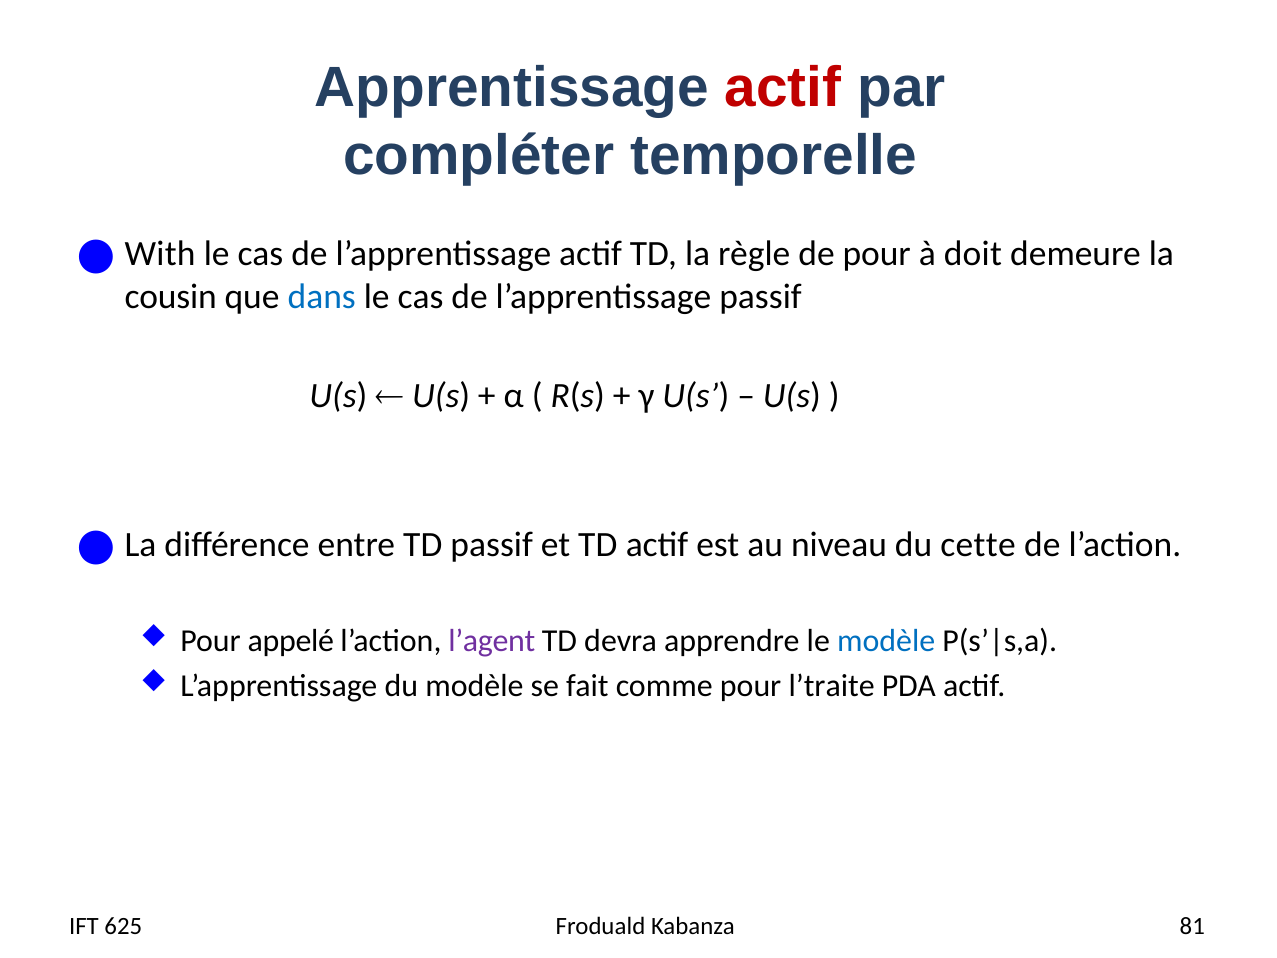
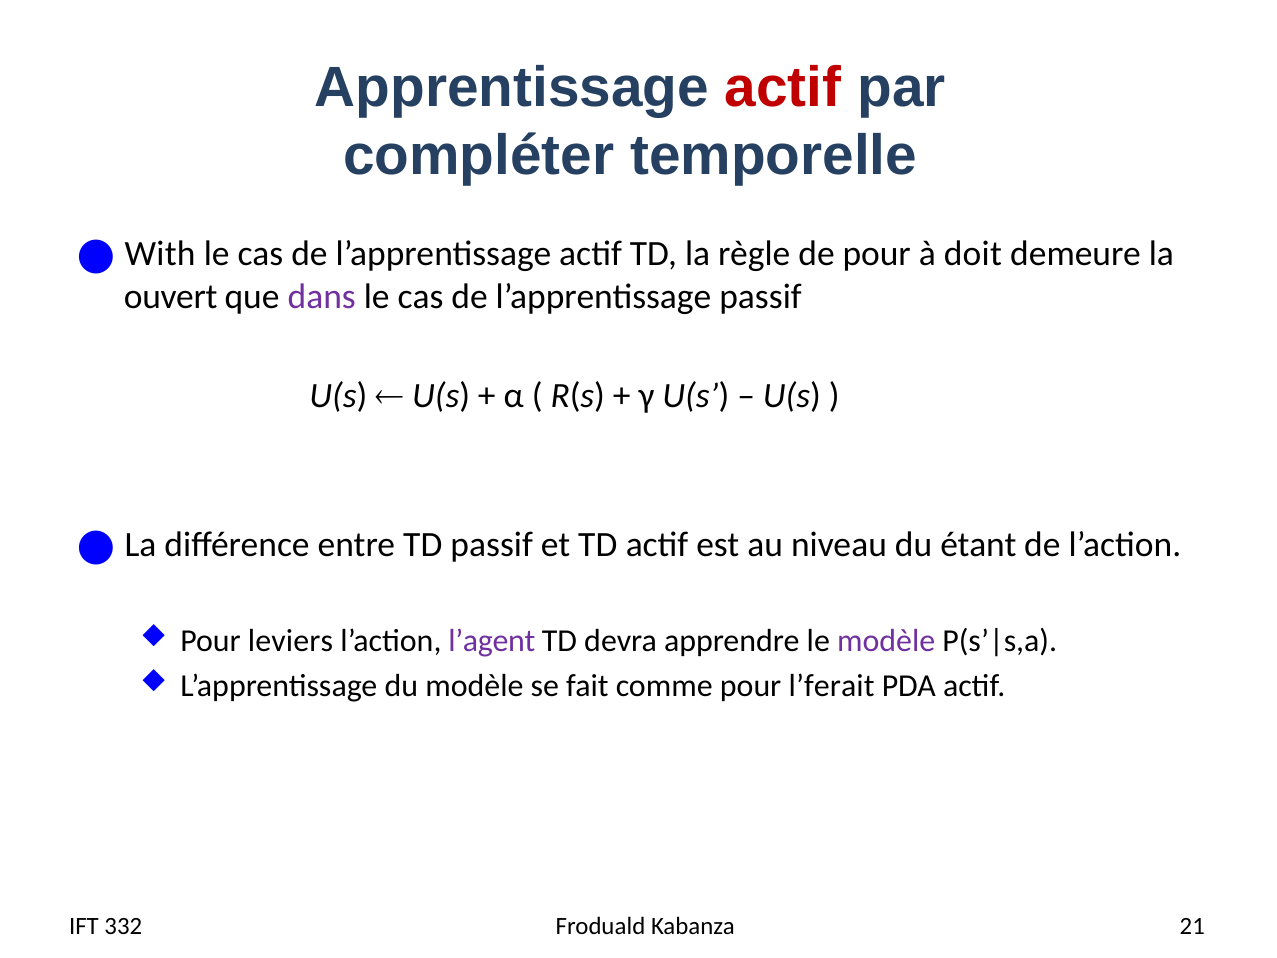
cousin: cousin -> ouvert (171, 296)
dans colour: blue -> purple (322, 296)
cette: cette -> étant (978, 545)
appelé: appelé -> leviers (291, 641)
modèle colour: blue -> purple (886, 641)
l’traite: l’traite -> l’ferait (832, 686)
625: 625 -> 332 (123, 926)
81: 81 -> 21 (1192, 926)
